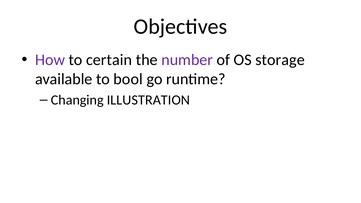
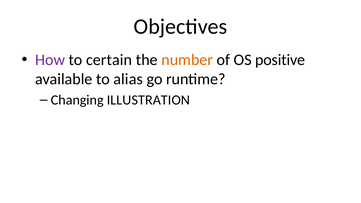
number colour: purple -> orange (187, 60)
storage: storage -> positive (280, 60)
bool: bool -> alias (128, 79)
